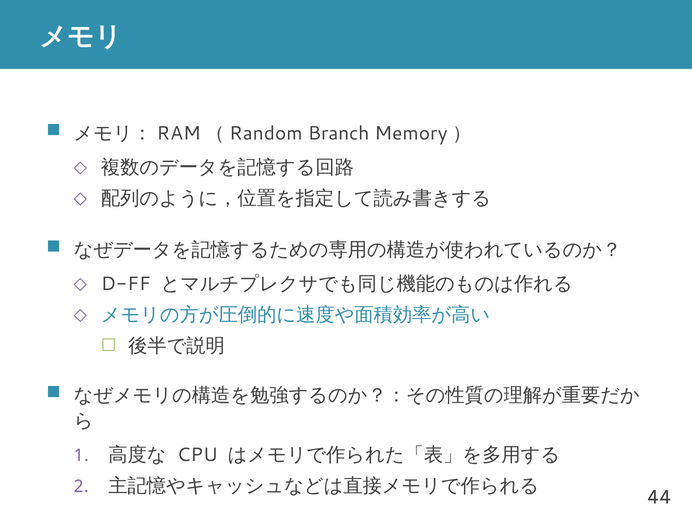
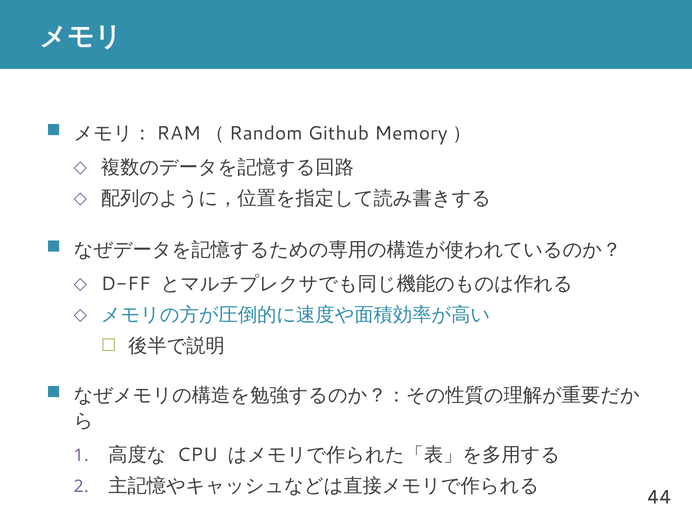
Branch: Branch -> Github (338, 133)
